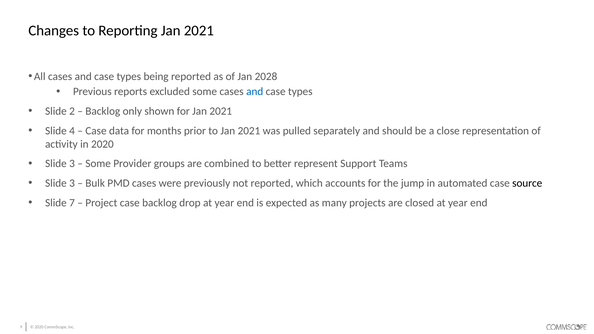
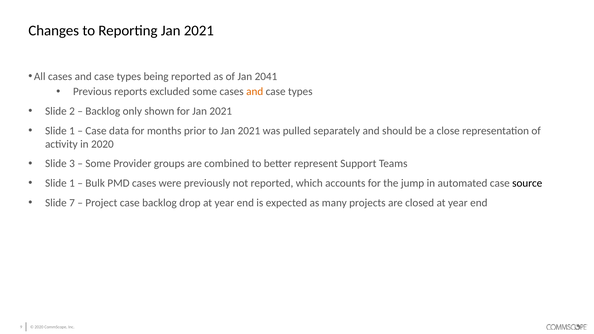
2028: 2028 -> 2041 (266, 77)
and colour: blue -> orange (255, 91)
4: 4 -> 1 (72, 131)
3: 3 -> 1 (72, 183)
